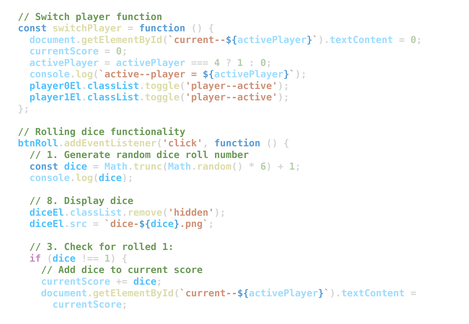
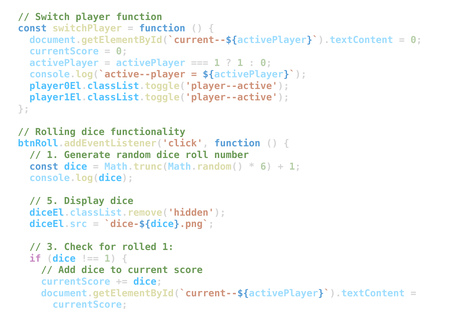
4: 4 -> 1 (217, 63)
8: 8 -> 5 (53, 201)
